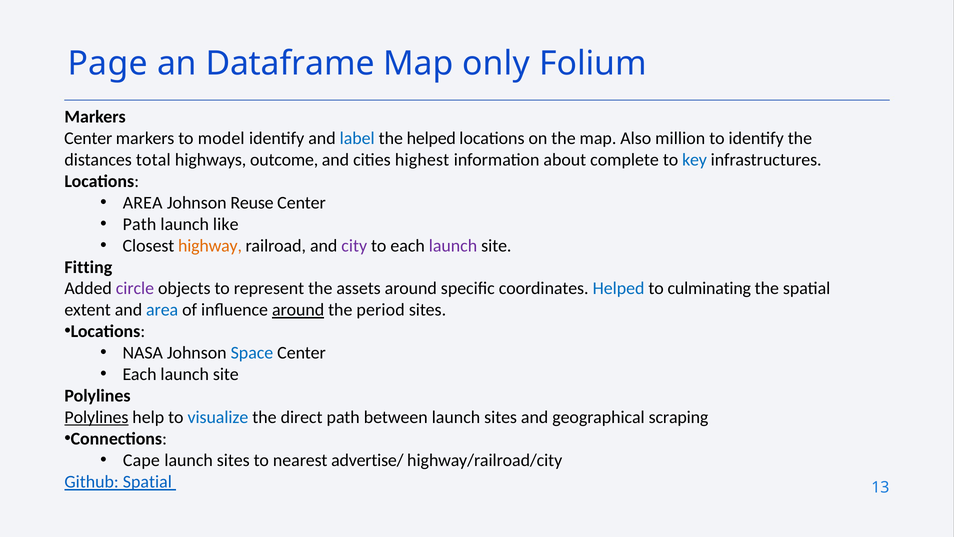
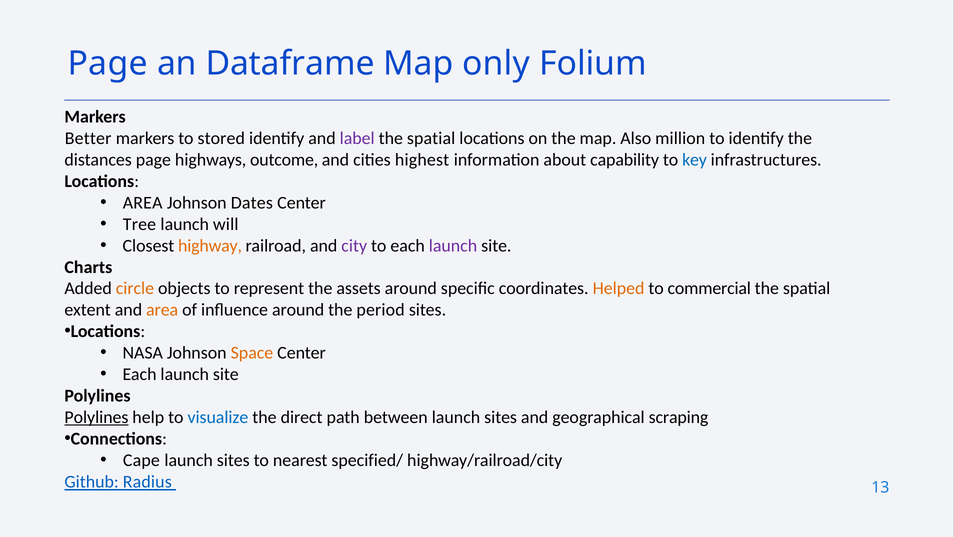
Center: Center -> Better (88, 138)
model: model -> stored (221, 138)
label colour: blue -> purple (357, 138)
helped: helped -> spatial (431, 138)
distances total: total -> page (153, 160)
complete: complete -> capability (625, 160)
Reuse: Reuse -> Dates (252, 203)
Path: Path -> Tree (139, 224)
like: like -> will (226, 224)
Fitting: Fitting -> Charts (88, 267)
circle colour: purple -> orange (135, 288)
Helped colour: blue -> orange (619, 288)
culminating: culminating -> commercial (709, 288)
area colour: blue -> orange (162, 310)
around underline: present -> none (298, 310)
Space colour: blue -> orange (252, 353)
advertise/: advertise/ -> specified/ (367, 460)
Github Spatial: Spatial -> Radius (147, 482)
